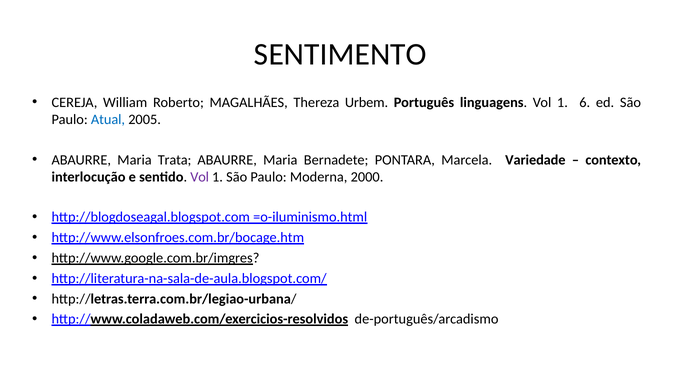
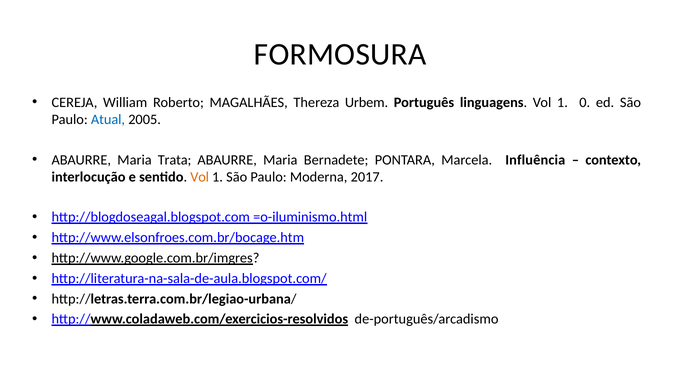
SENTIMENTO: SENTIMENTO -> FORMOSURA (340, 54)
6: 6 -> 0 (585, 102)
Variedade: Variedade -> Influência (535, 160)
Vol colour: purple -> orange (200, 177)
2000: 2000 -> 2017 (367, 177)
